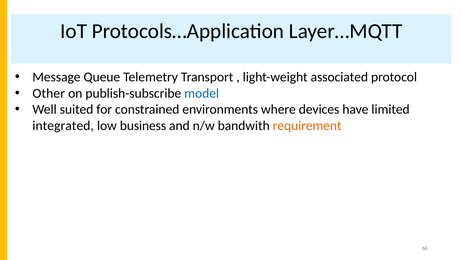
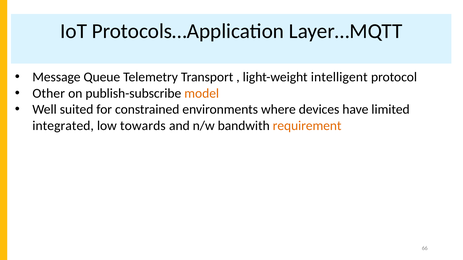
associated: associated -> intelligent (339, 77)
model colour: blue -> orange (202, 94)
business: business -> towards (143, 126)
